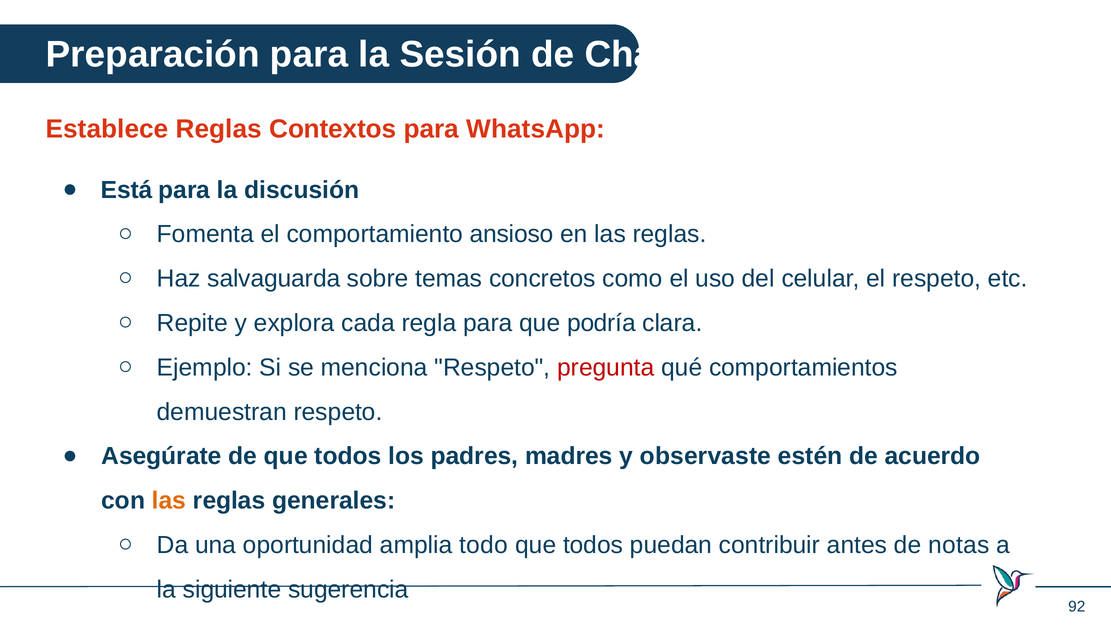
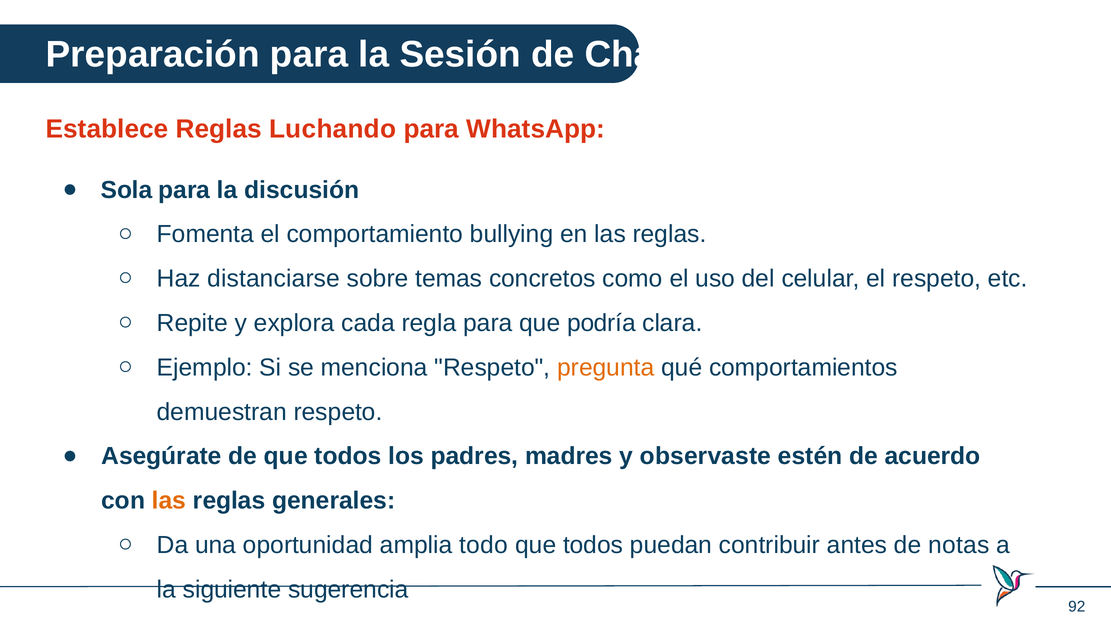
Contextos: Contextos -> Luchando (333, 129)
Está: Está -> Sola (127, 190)
ansioso: ansioso -> bullying (512, 234)
salvaguarda: salvaguarda -> distanciarse (274, 279)
pregunta colour: red -> orange (606, 367)
